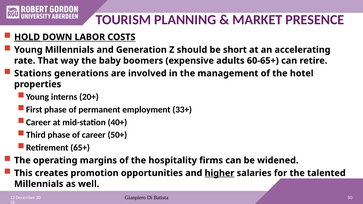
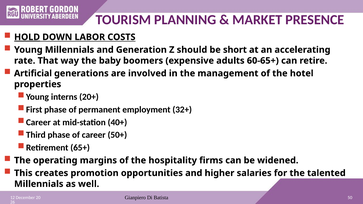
Stations: Stations -> Artificial (33, 73)
33+: 33+ -> 32+ (182, 110)
higher underline: present -> none (220, 173)
